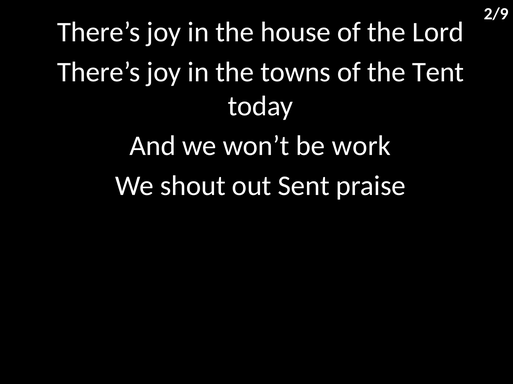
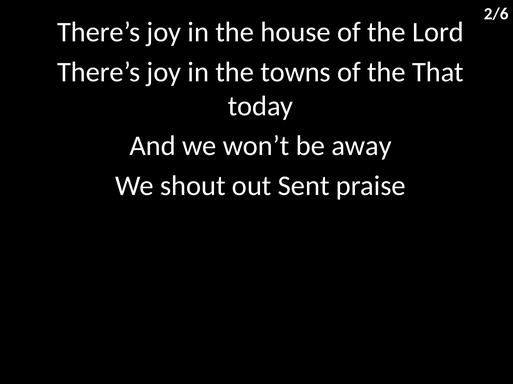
2/9: 2/9 -> 2/6 (496, 14)
Tent: Tent -> That (438, 72)
work: work -> away (362, 146)
